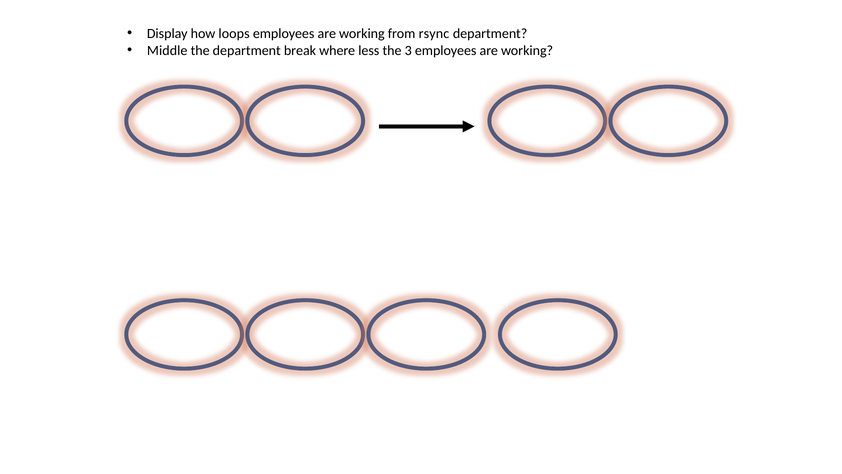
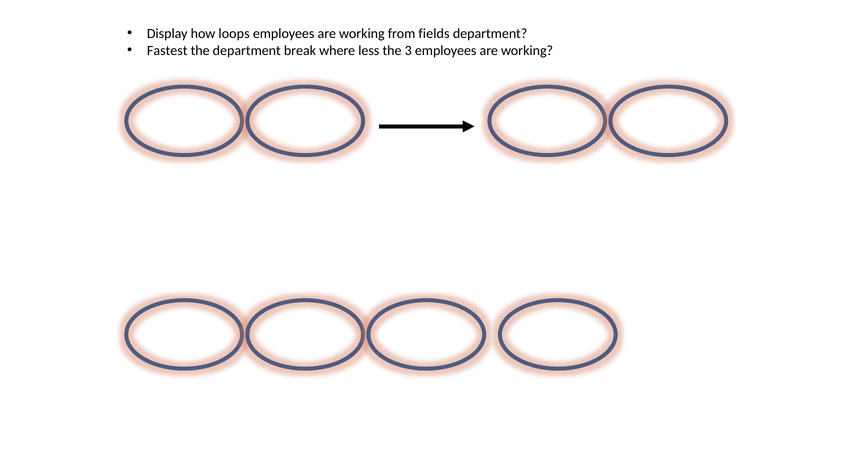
rsync: rsync -> fields (434, 34)
Middle: Middle -> Fastest (167, 50)
